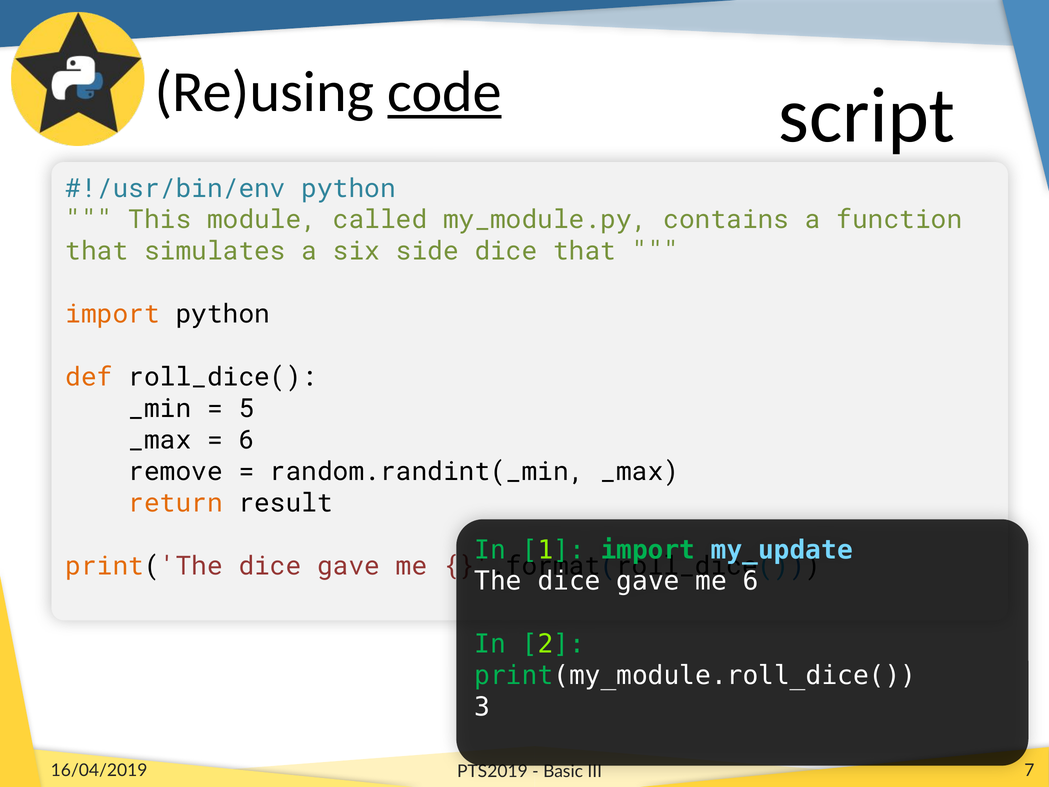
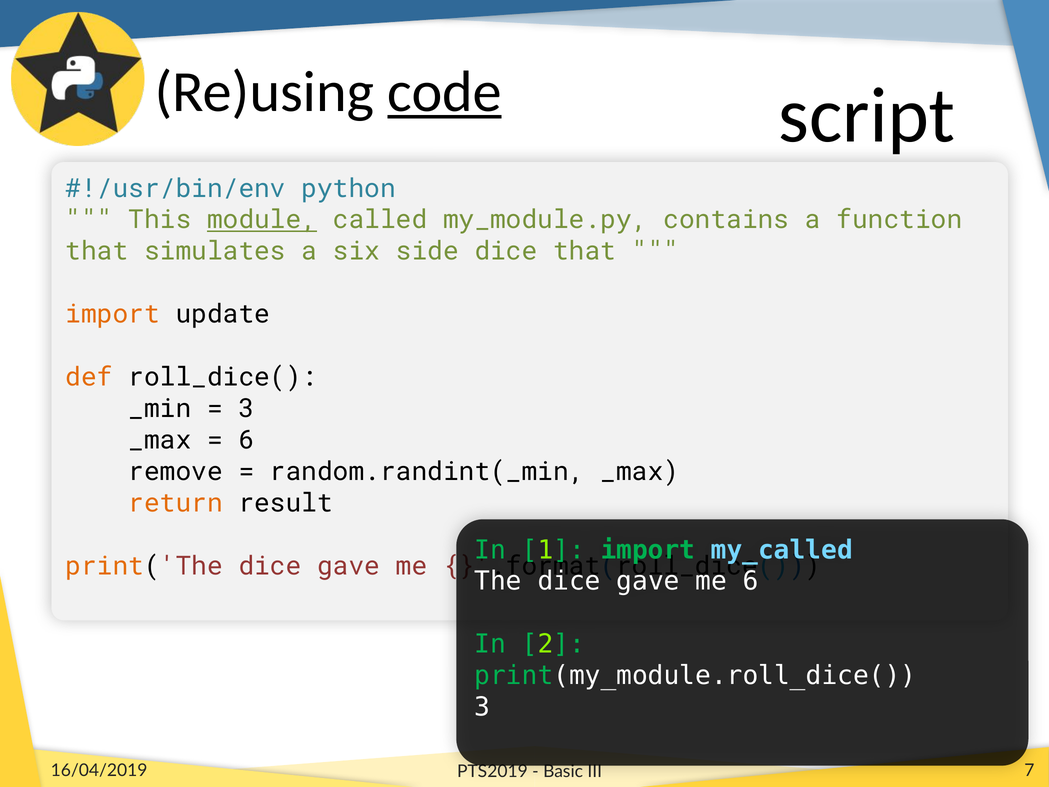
module underline: none -> present (262, 220)
import python: python -> update (223, 314)
5: 5 -> 3 (246, 409)
my_update: my_update -> my_called (782, 550)
